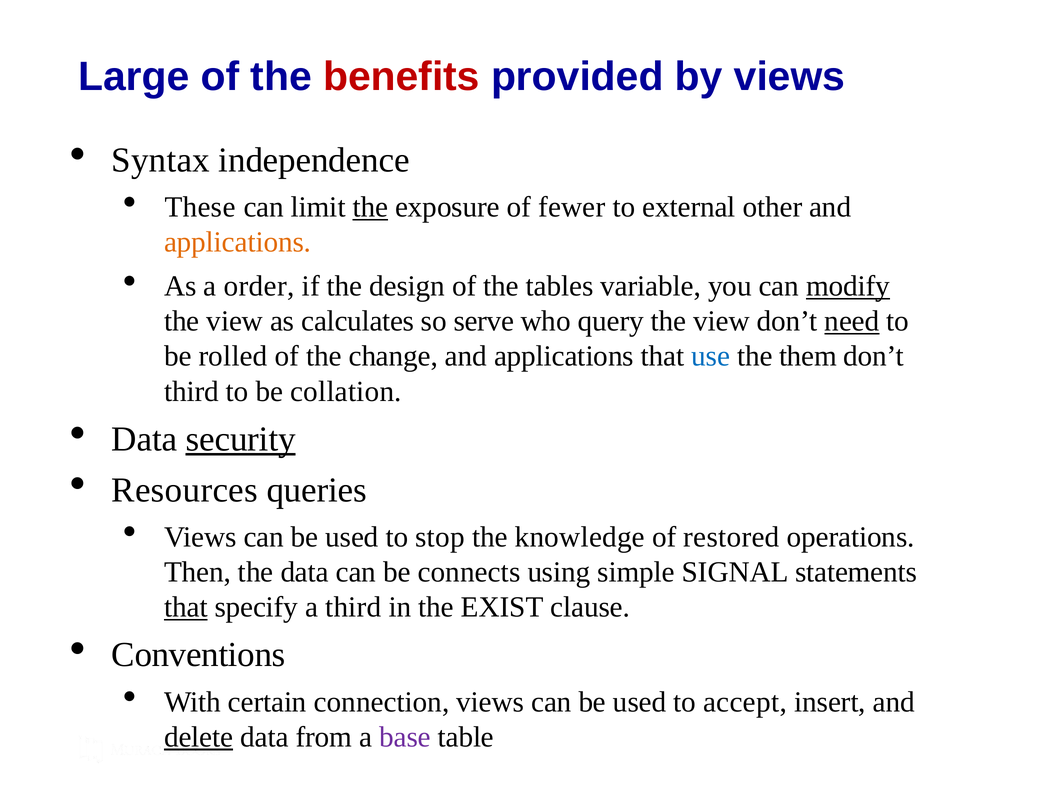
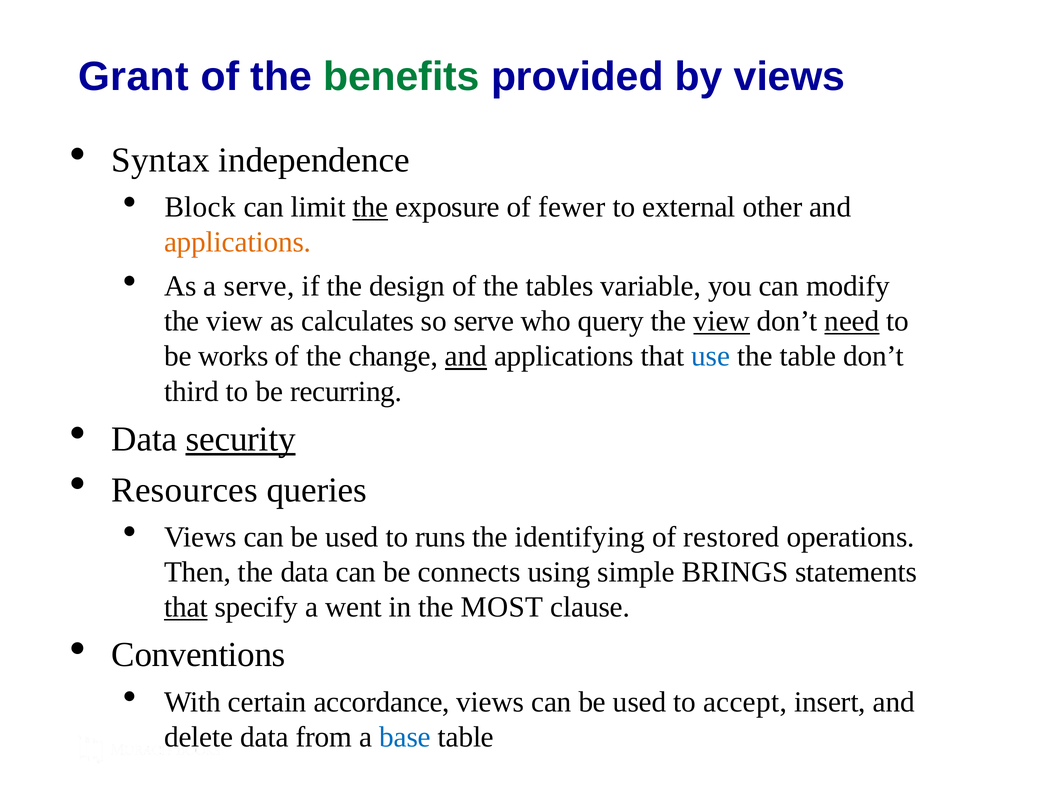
Large: Large -> Grant (133, 77)
benefits colour: red -> green (401, 77)
These: These -> Block (200, 207)
a order: order -> serve (259, 286)
modify underline: present -> none (848, 286)
view underline: none -> present (722, 322)
rolled: rolled -> works (233, 357)
and underline: none -> present (466, 357)
the them: them -> table (808, 357)
collation: collation -> recurring (346, 392)
stop: stop -> runs (440, 537)
knowledge: knowledge -> identifying (580, 537)
SIGNAL: SIGNAL -> BRINGS (735, 573)
a third: third -> went (354, 608)
EXIST: EXIST -> MOST (502, 608)
connection: connection -> accordance (382, 703)
delete underline: present -> none (199, 738)
base colour: purple -> blue (405, 738)
